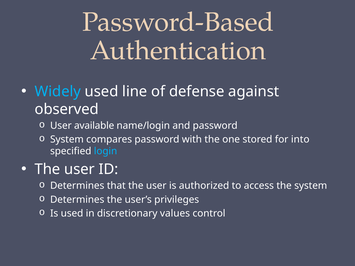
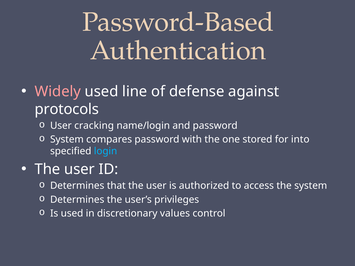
Widely colour: light blue -> pink (58, 92)
observed: observed -> protocols (67, 109)
available: available -> cracking (94, 126)
